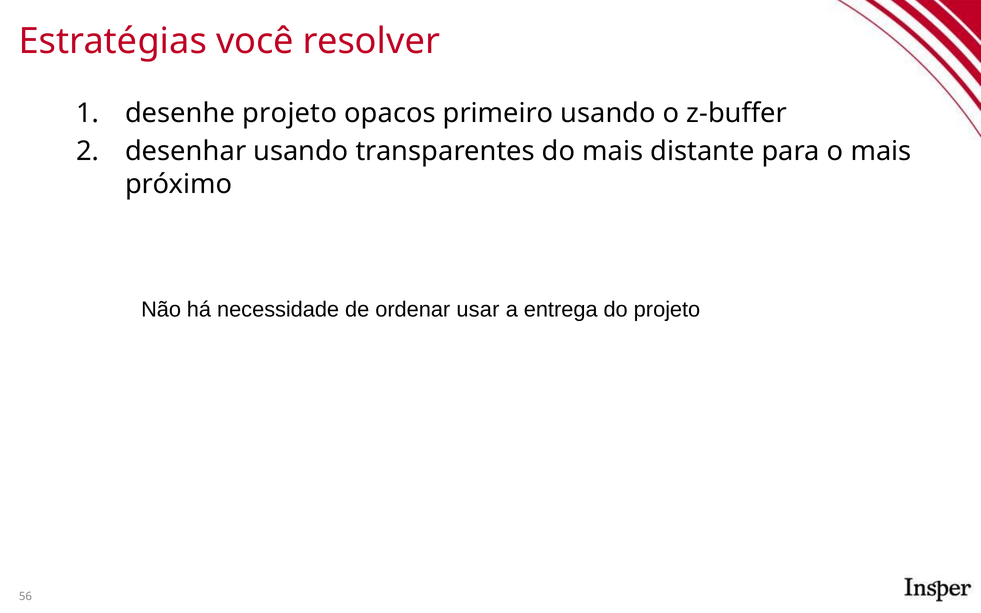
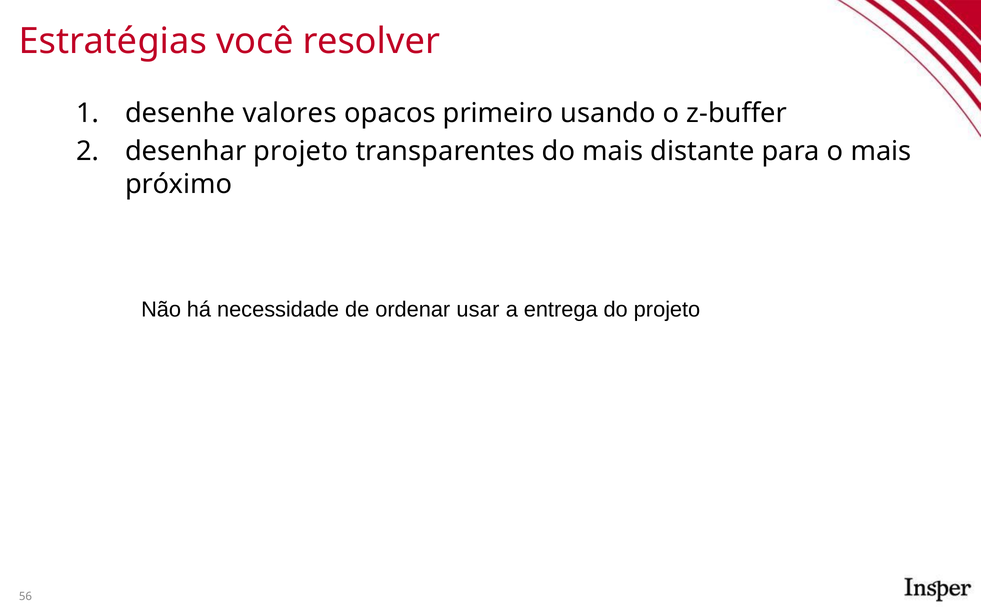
desenhe projeto: projeto -> valores (290, 113)
desenhar usando: usando -> projeto (301, 151)
